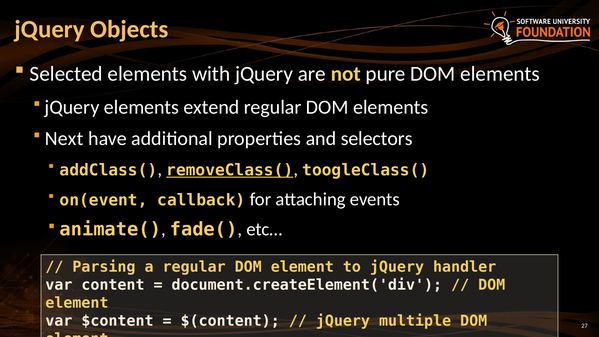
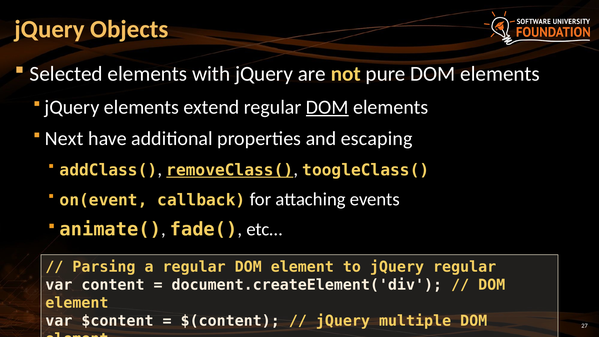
DOM underline: none -> present (327, 107)
selectors: selectors -> escaping (377, 139)
jQuery handler: handler -> regular (465, 267)
